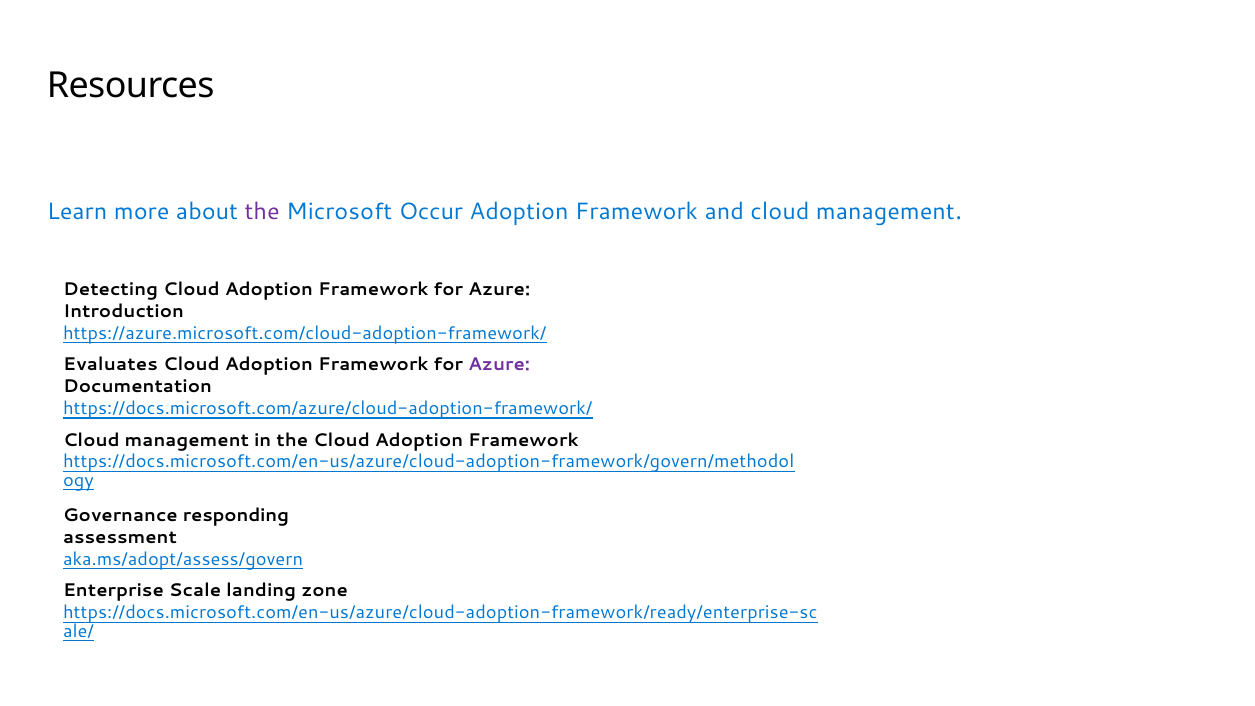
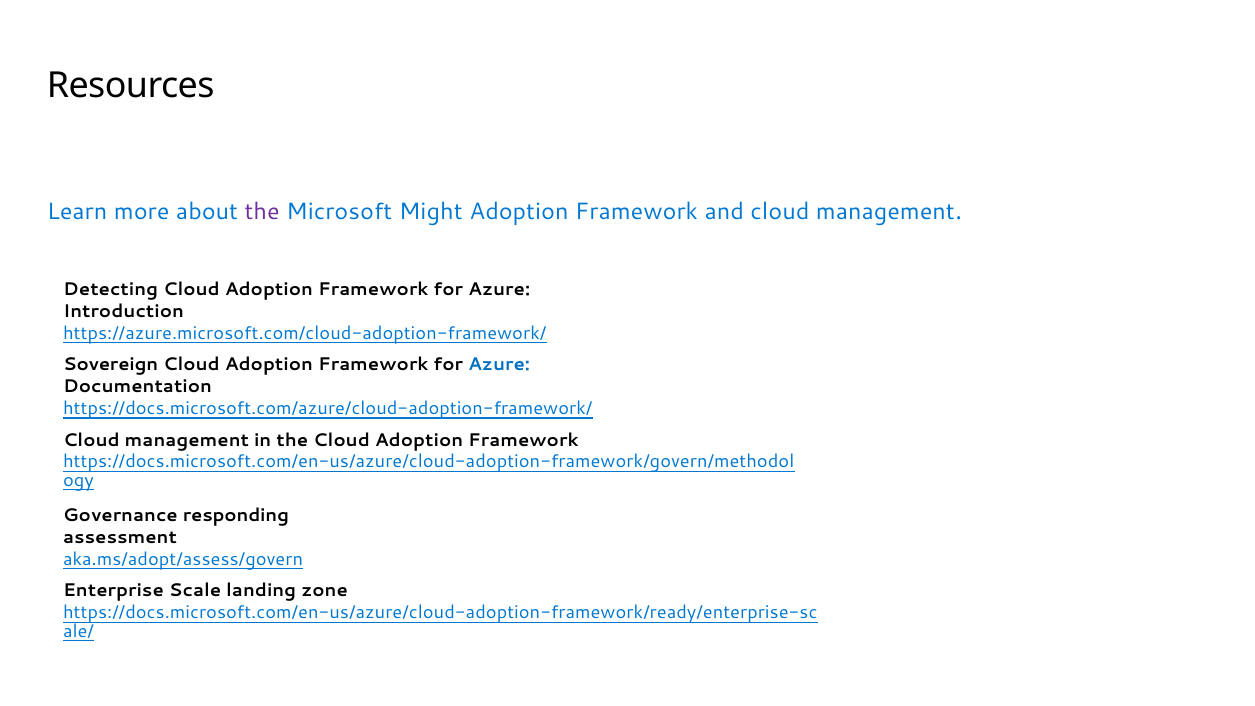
Occur: Occur -> Might (431, 211)
Evaluates: Evaluates -> Sovereign (111, 365)
Azure colour: purple -> blue (499, 365)
